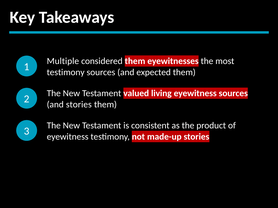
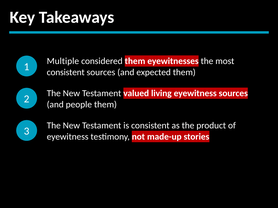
testimony: testimony -> consistent (66, 72)
and stories: stories -> people (79, 105)
